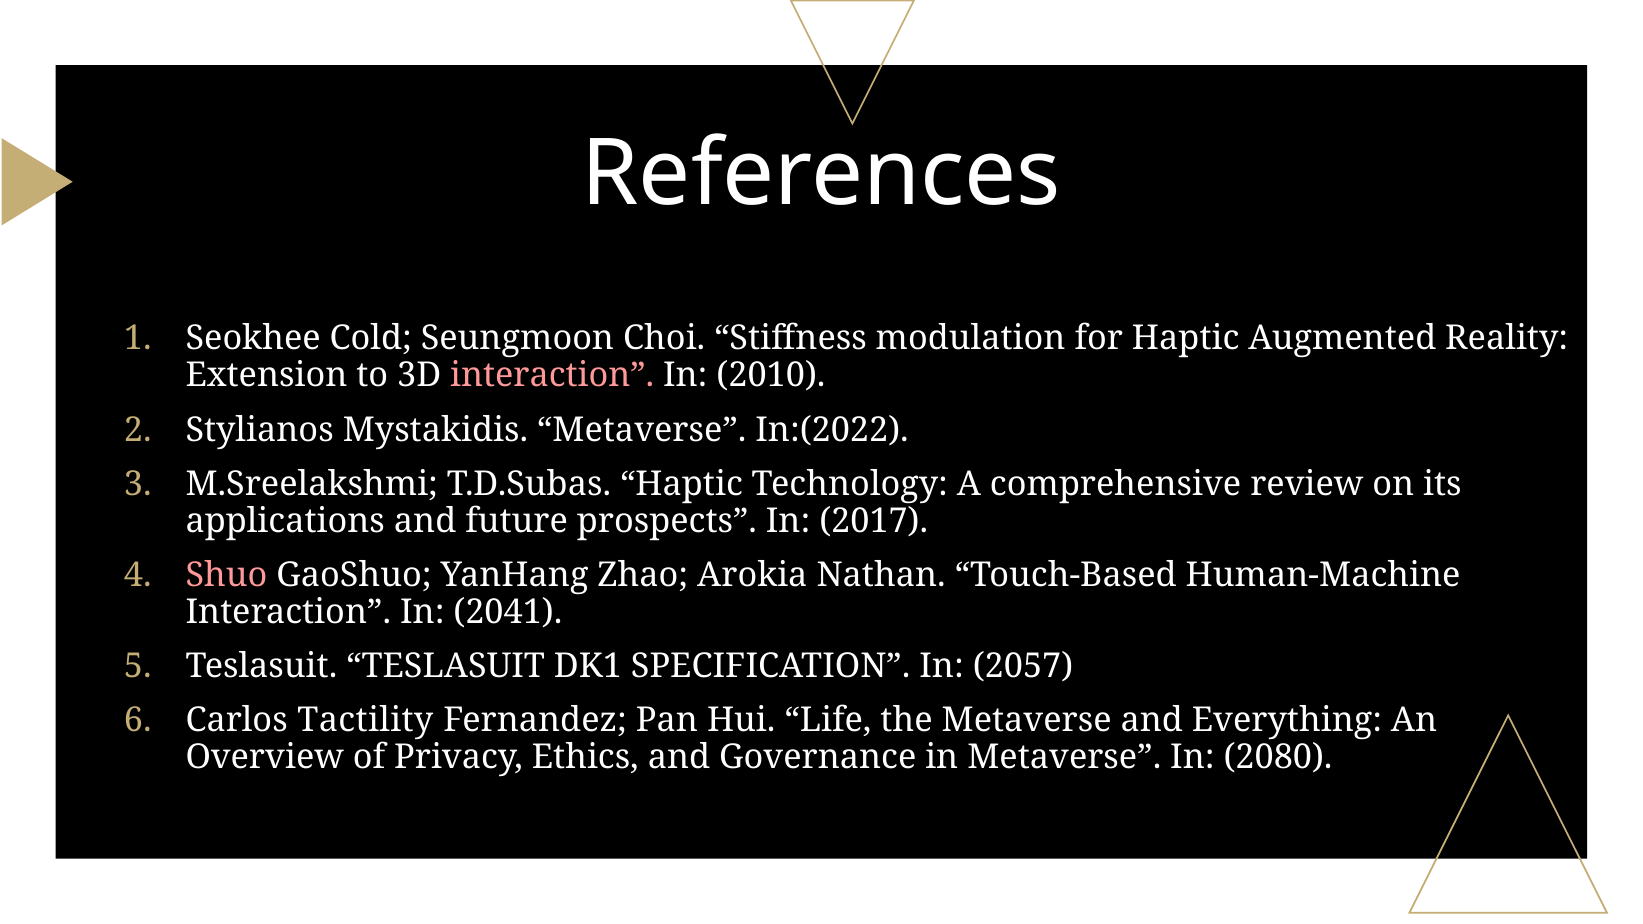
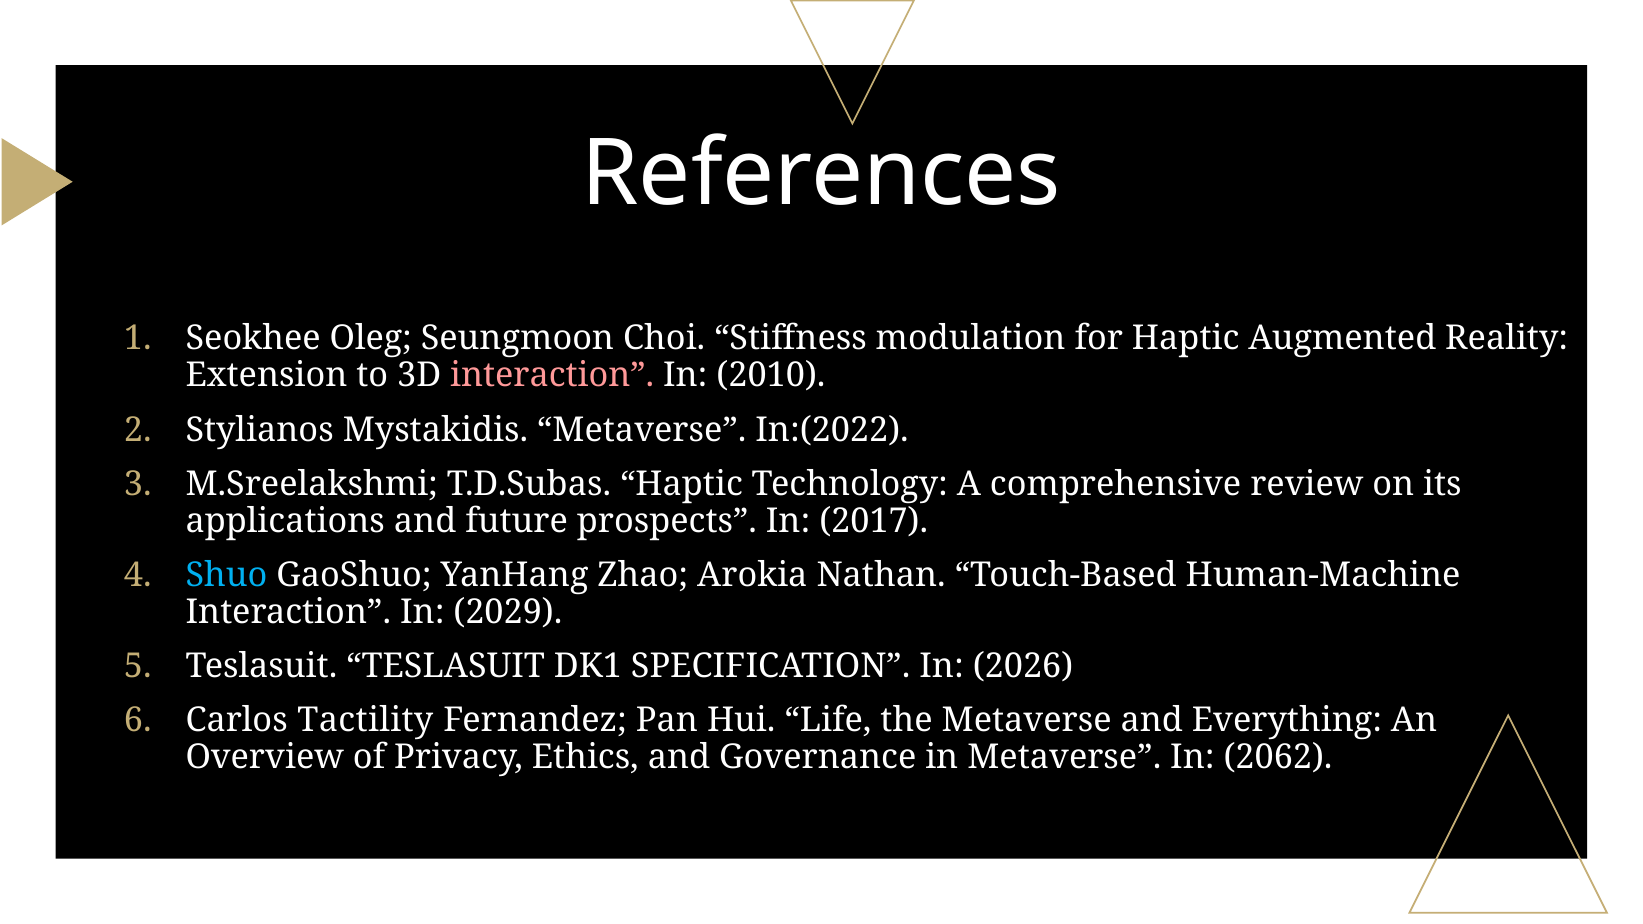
Cold: Cold -> Oleg (371, 339)
Shuo colour: pink -> light blue (226, 575)
2041: 2041 -> 2029 (508, 612)
2057: 2057 -> 2026 (1023, 666)
2080: 2080 -> 2062 (1278, 757)
